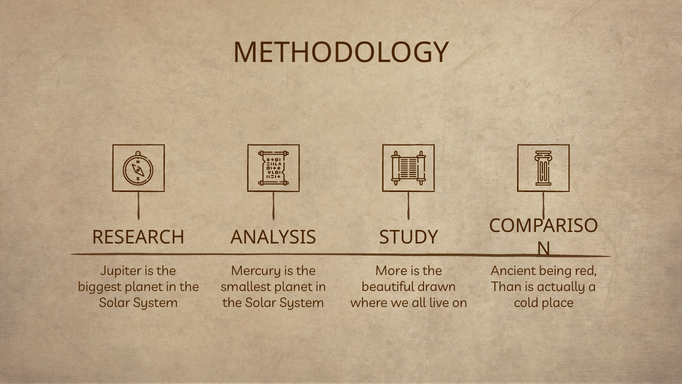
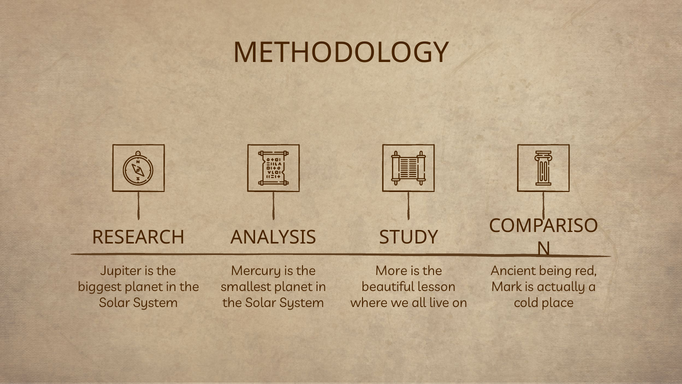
drawn: drawn -> lesson (437, 287)
Than: Than -> Mark (507, 287)
